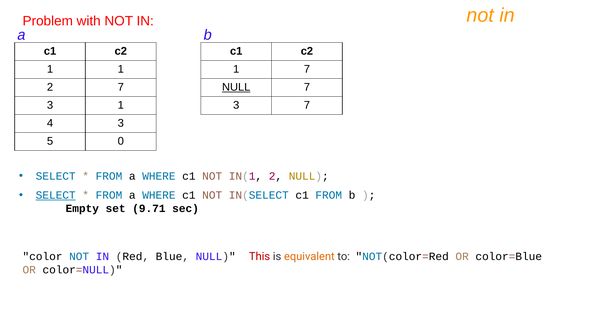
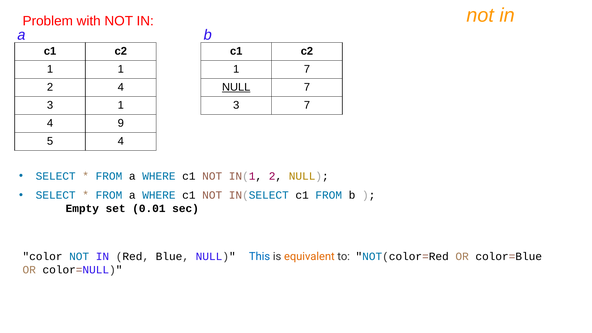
2 7: 7 -> 4 (121, 87)
4 3: 3 -> 9 (121, 123)
5 0: 0 -> 4 (121, 141)
SELECT underline: present -> none (56, 195)
9.71: 9.71 -> 0.01 (149, 209)
This colour: red -> blue (260, 257)
